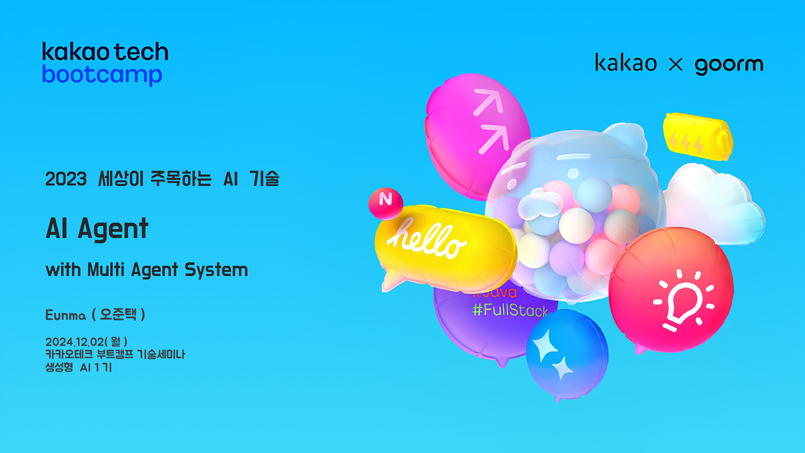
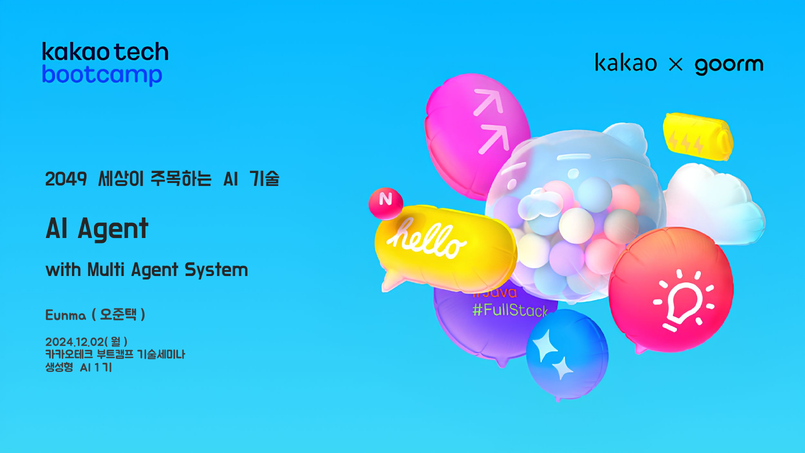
2023: 2023 -> 2049 (66, 179)
